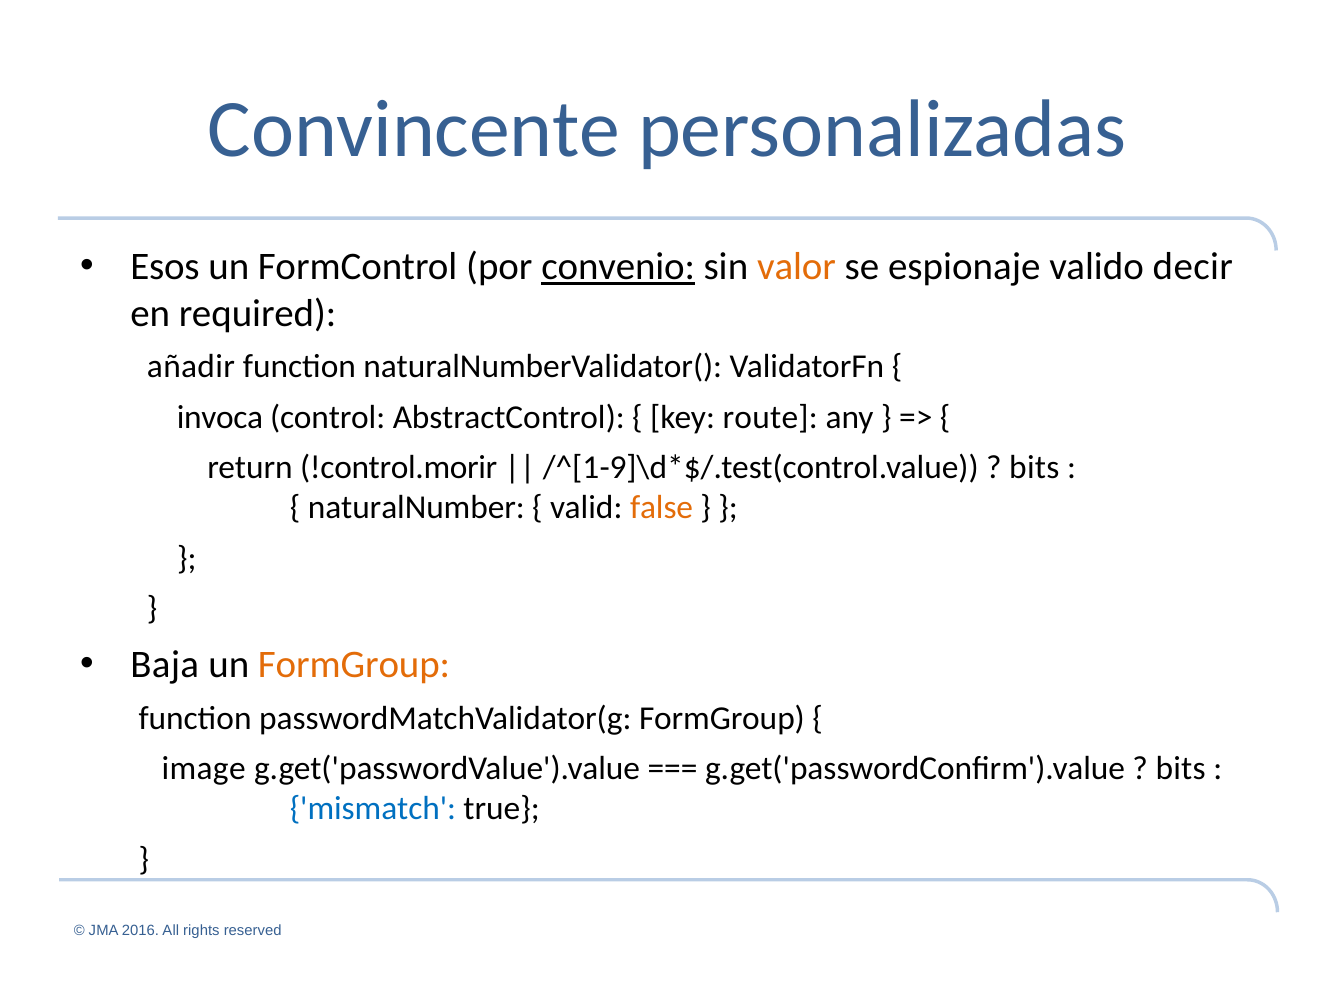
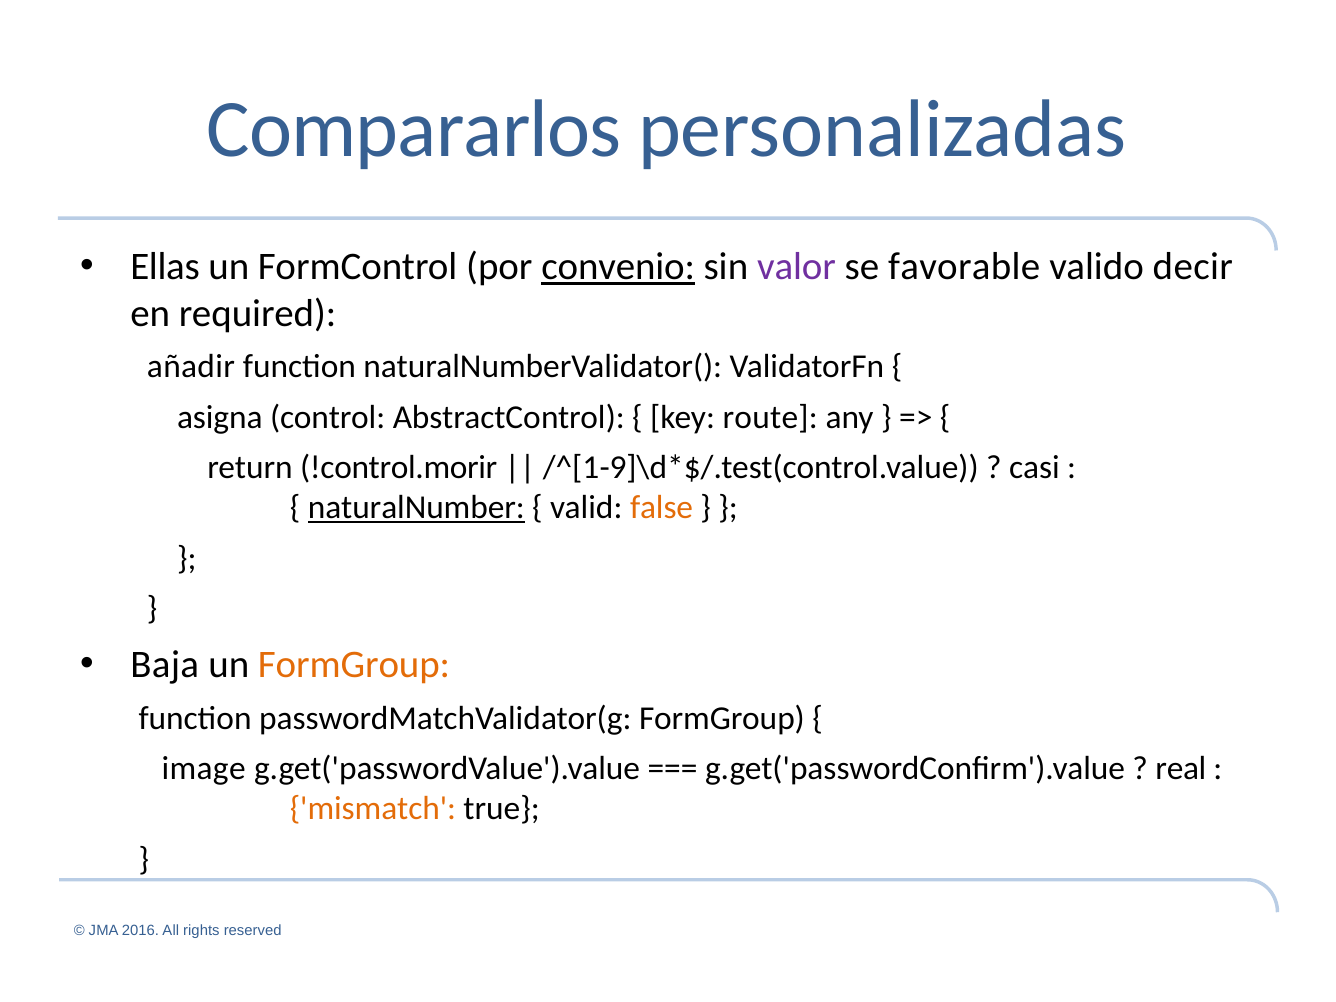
Convincente: Convincente -> Compararlos (414, 129)
Esos: Esos -> Ellas (165, 267)
valor colour: orange -> purple (796, 267)
espionaje: espionaje -> favorable (964, 267)
invoca: invoca -> asigna (220, 417)
bits: bits -> casi (1034, 468)
naturalNumber underline: none -> present (416, 508)
bits: bits -> real (1181, 768)
mismatch colour: blue -> orange (373, 809)
